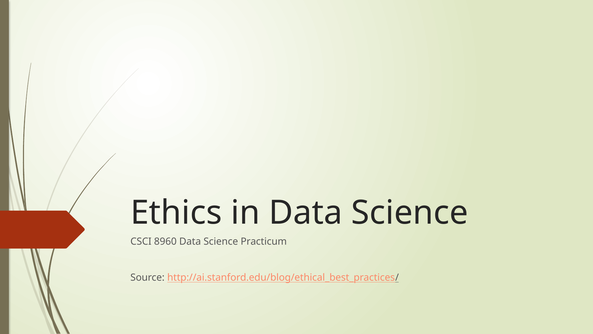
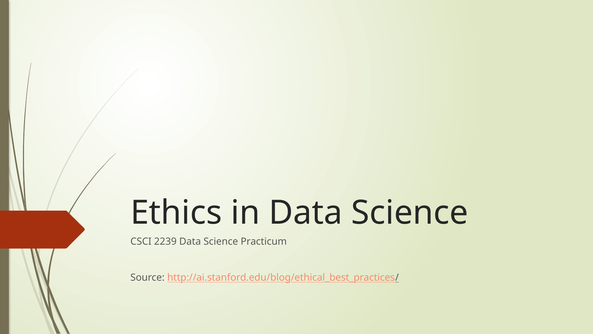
8960: 8960 -> 2239 (165, 241)
